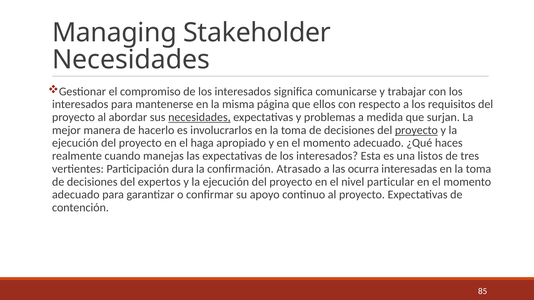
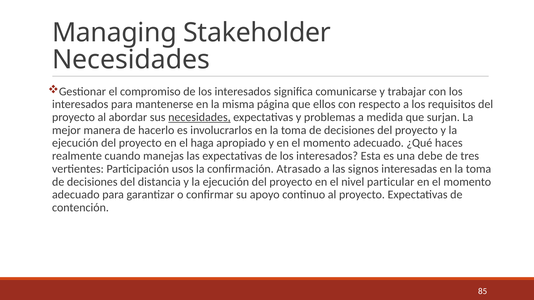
proyecto underline: present -> none (416, 130)
listos: listos -> debe (430, 156)
dura: dura -> usos (183, 169)
ocurra: ocurra -> signos (363, 169)
expertos: expertos -> distancia (159, 182)
